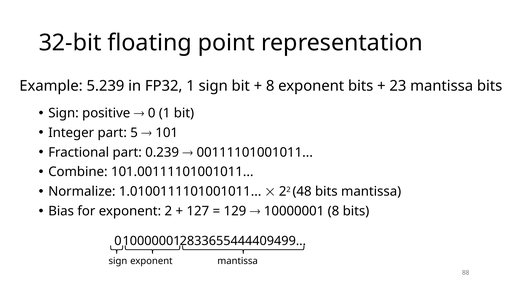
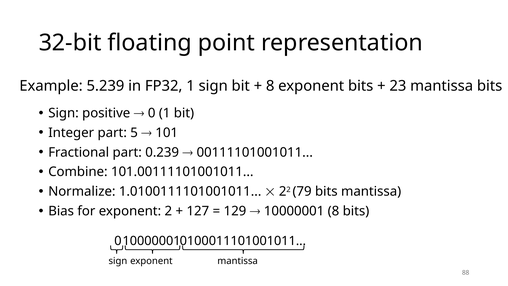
48: 48 -> 79 (302, 191)
2833655444409499: 2833655444409499 -> 0100011101001011 (243, 241)
